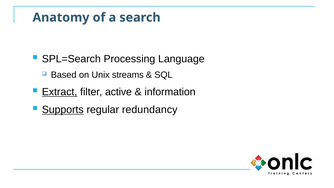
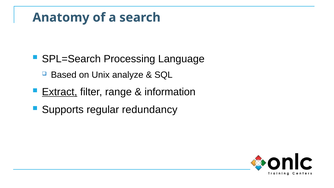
streams: streams -> analyze (128, 75)
active: active -> range (118, 92)
Supports underline: present -> none (63, 110)
